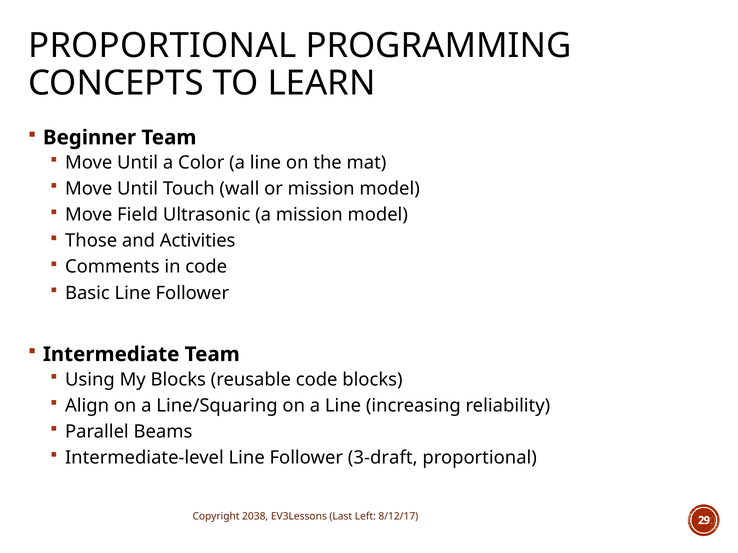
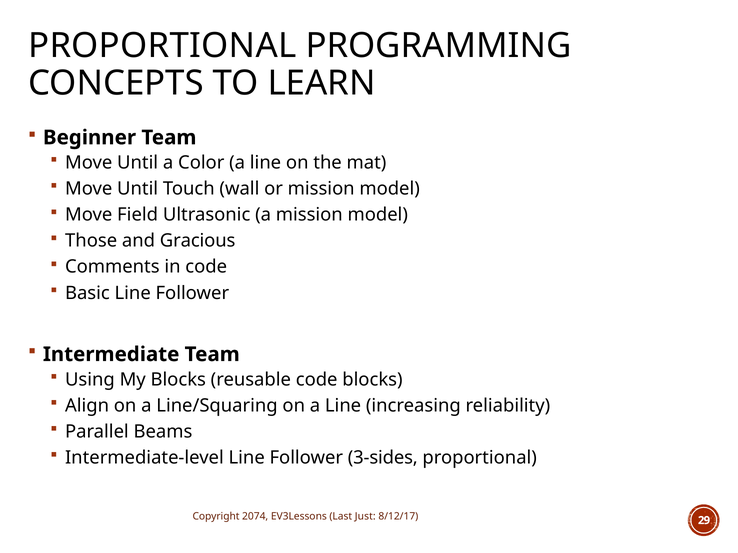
Activities: Activities -> Gracious (198, 241)
3-draft: 3-draft -> 3-sides (383, 458)
2038: 2038 -> 2074 (255, 517)
Left: Left -> Just (365, 517)
